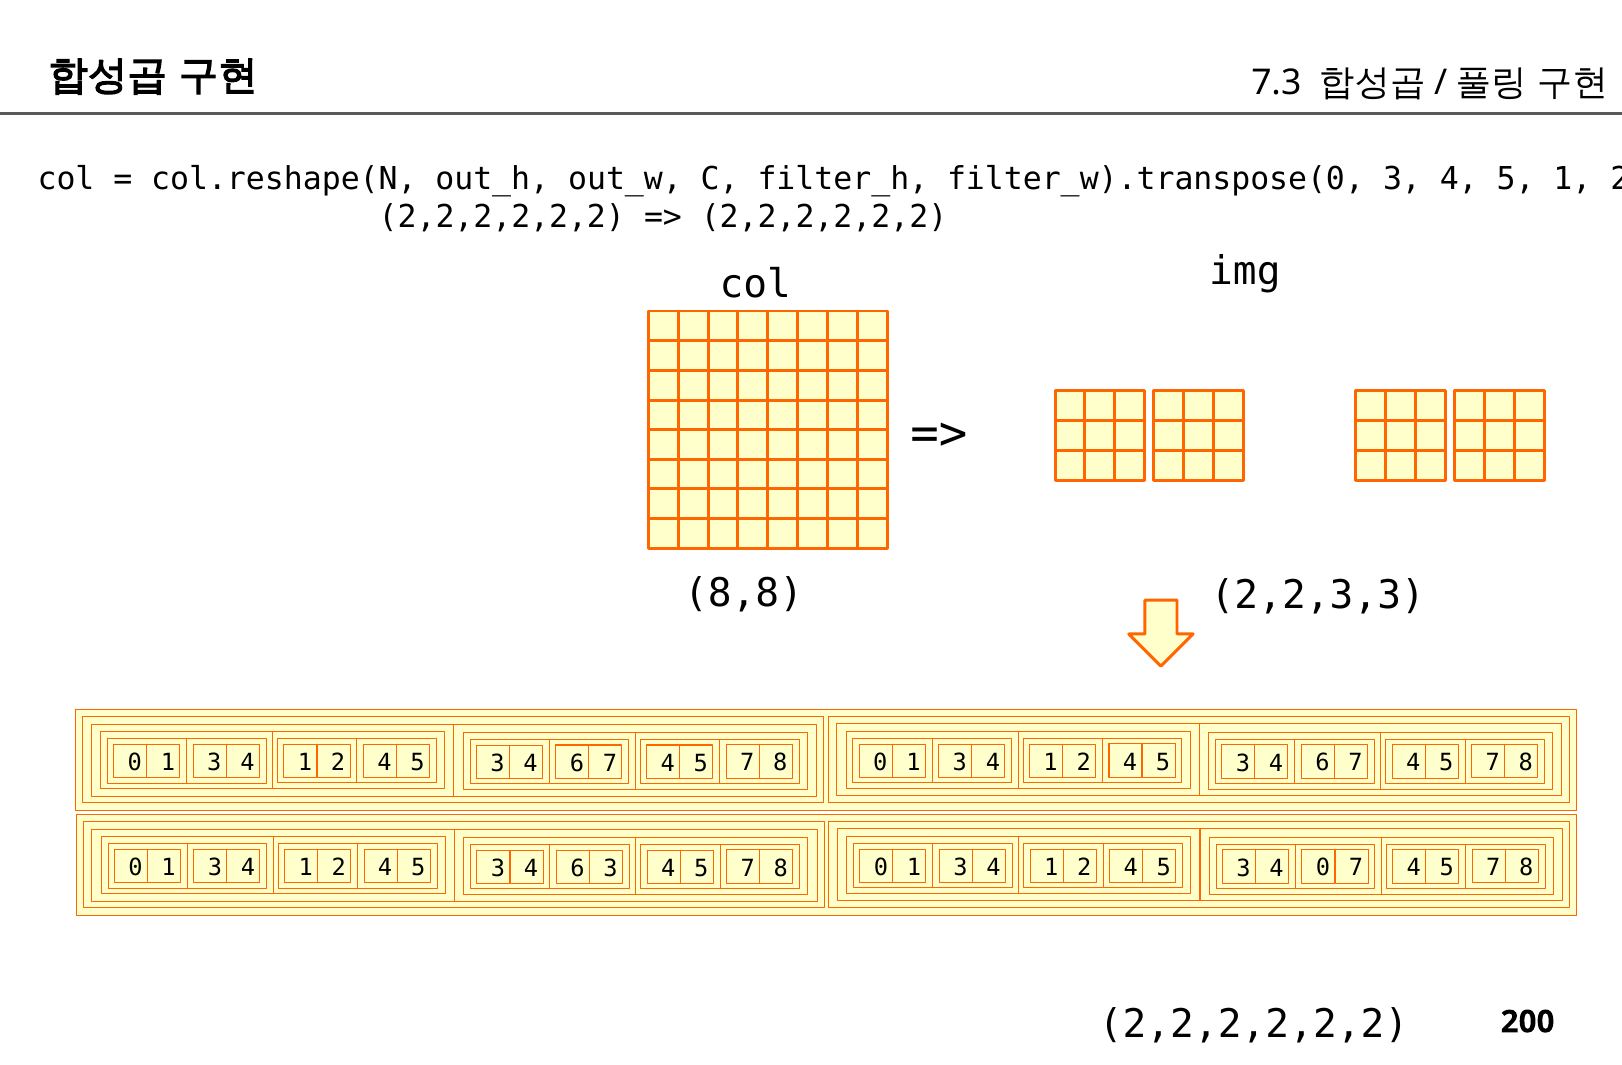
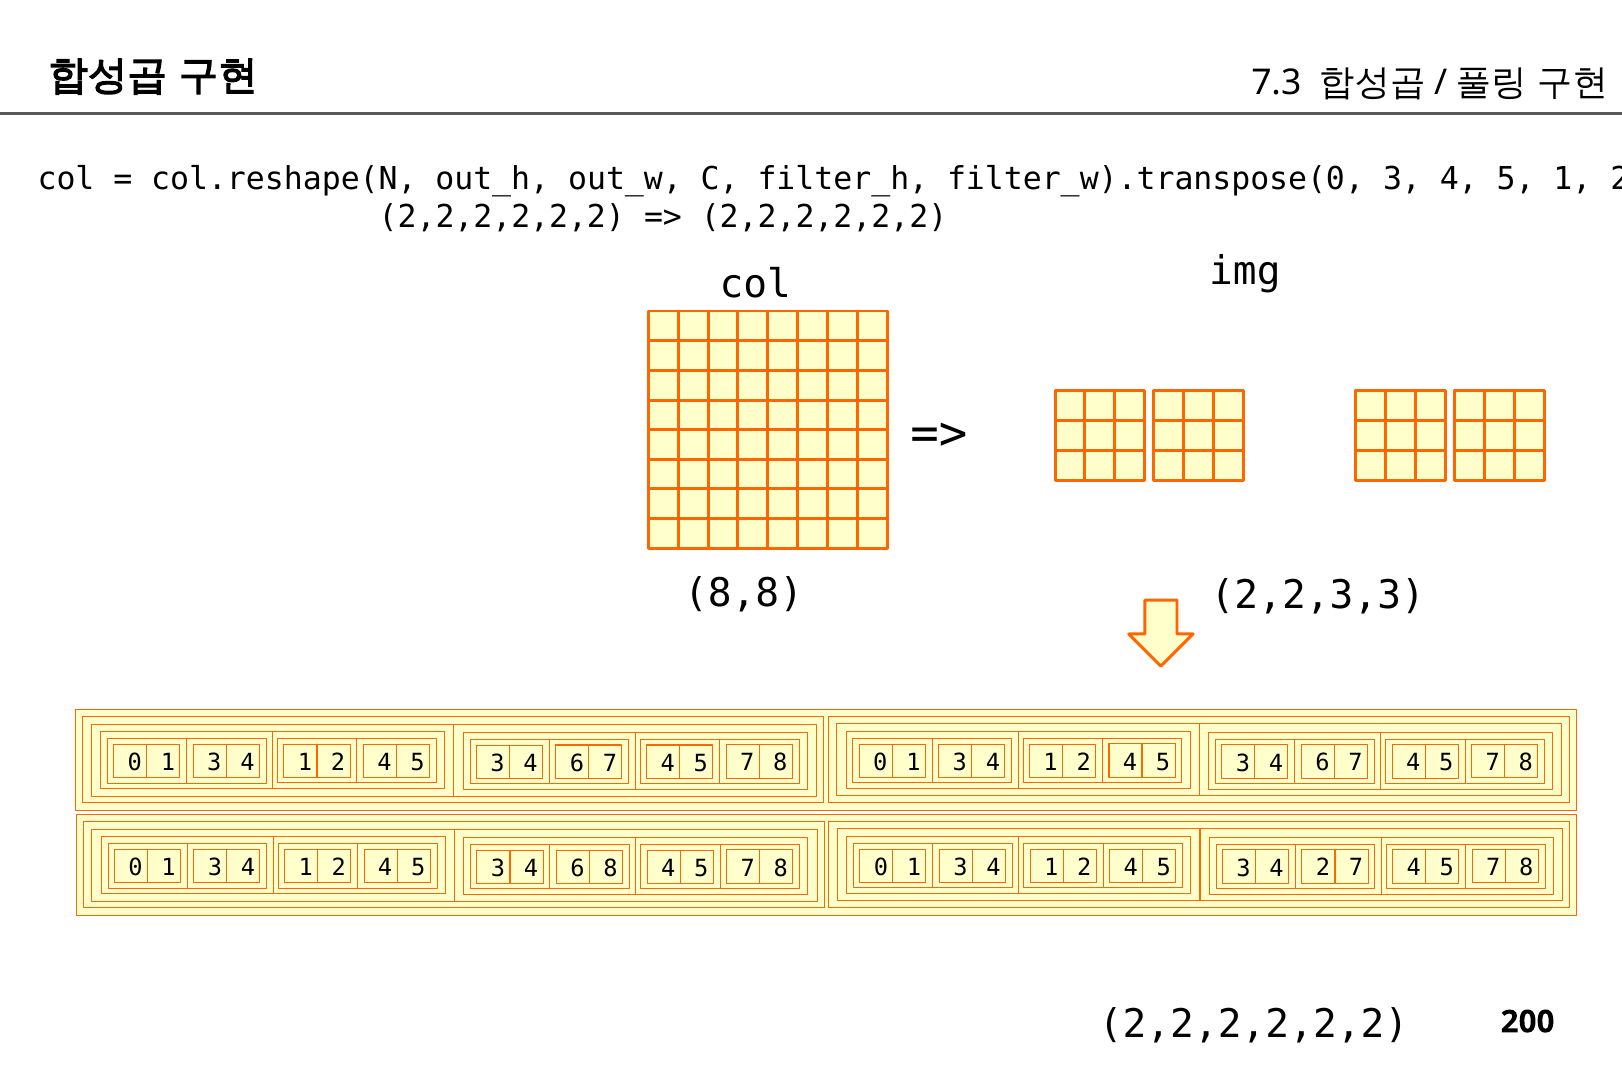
4 0: 0 -> 2 (1323, 868)
6 3: 3 -> 8 (611, 869)
